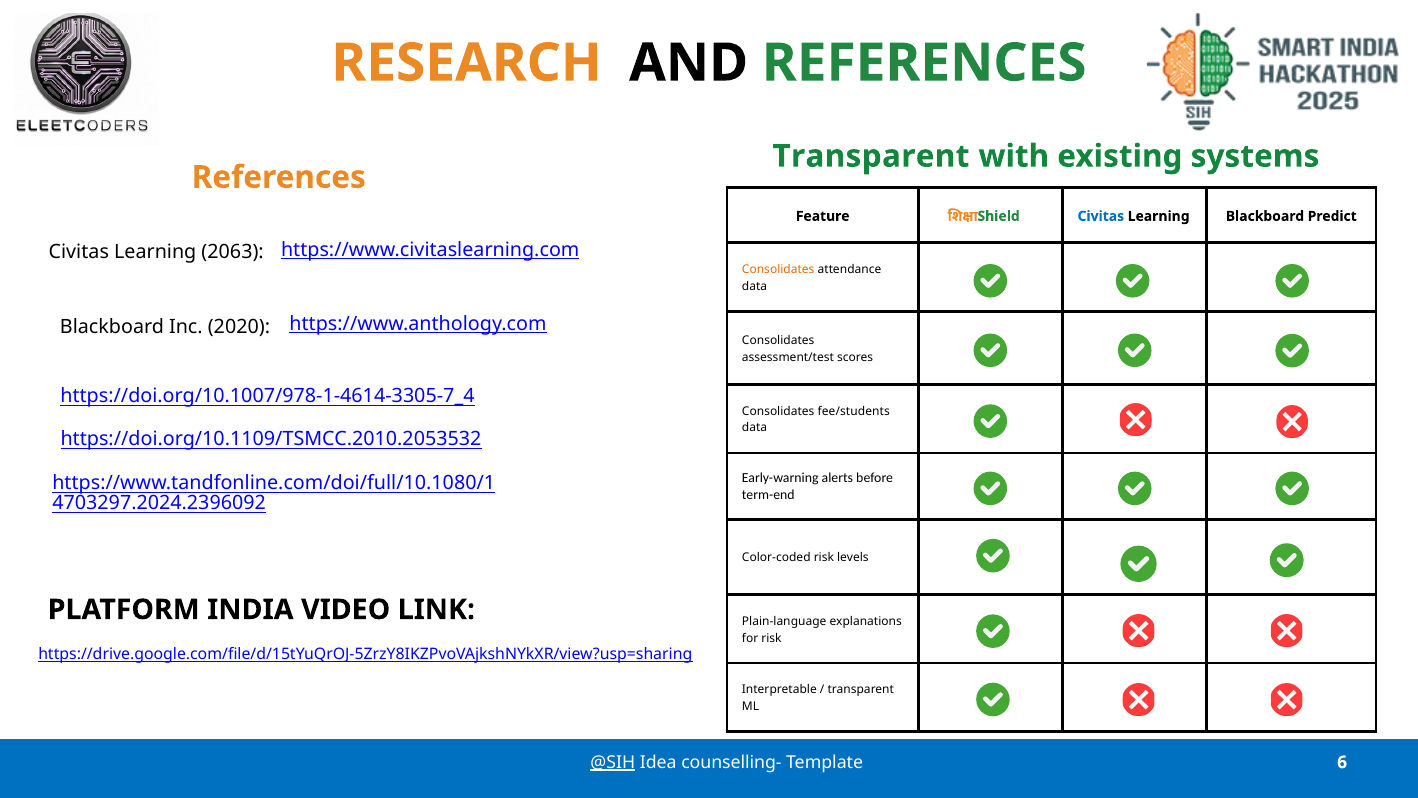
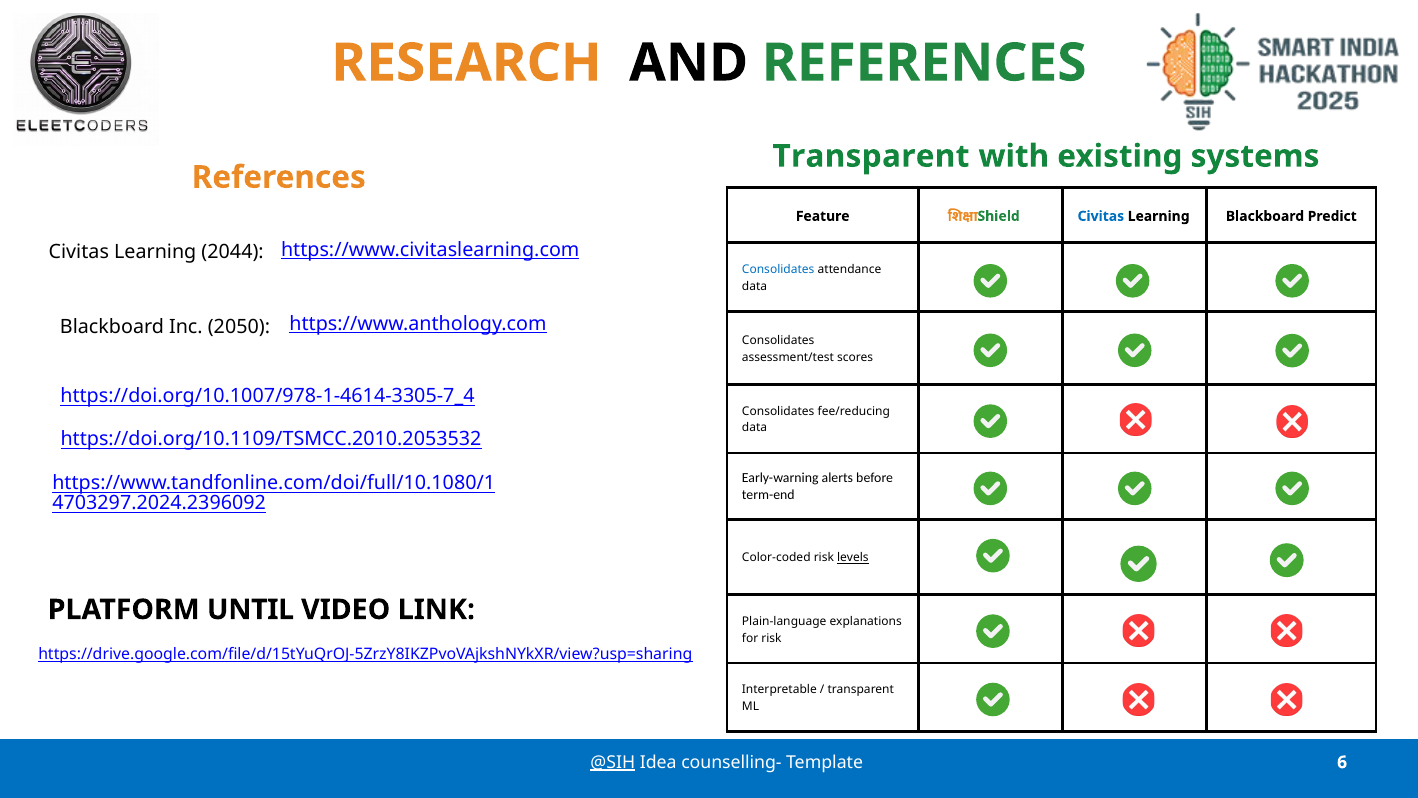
2063: 2063 -> 2044 (233, 252)
Consolidates colour: orange -> blue (778, 270)
2020: 2020 -> 2050 (239, 327)
fee/students: fee/students -> fee/reducing (854, 411)
levels underline: none -> present (853, 558)
INDIA: INDIA -> UNTIL (250, 609)
